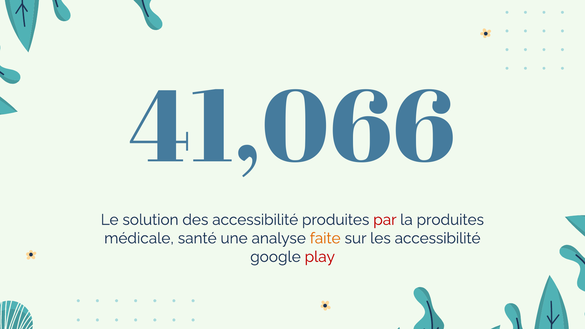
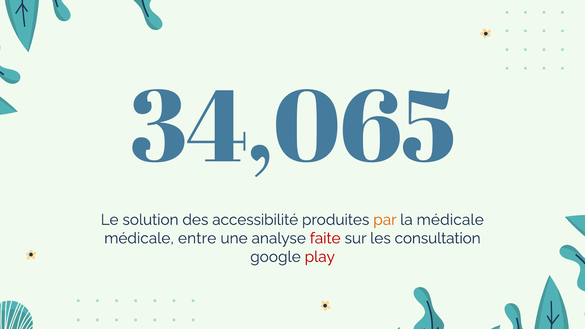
41,066: 41,066 -> 34,065 (293, 128)
par colour: red -> orange (385, 220)
la produites: produites -> médicale (450, 220)
santé: santé -> entre (197, 238)
faite colour: orange -> red (325, 238)
les accessibilité: accessibilité -> consultation (438, 238)
